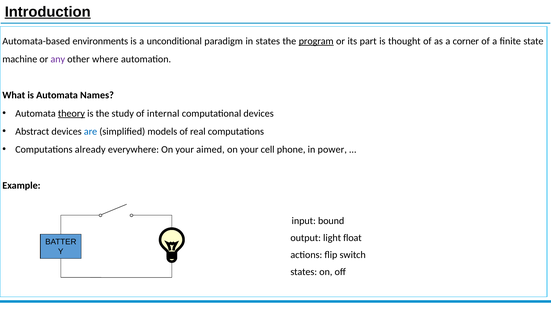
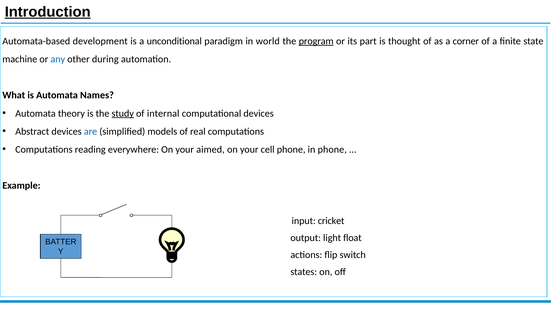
environments: environments -> development (100, 41)
in states: states -> world (268, 41)
any colour: purple -> blue (58, 59)
where: where -> during (105, 59)
theory underline: present -> none (71, 113)
study underline: none -> present (123, 113)
already: already -> reading (90, 149)
in power: power -> phone (332, 149)
bound: bound -> cricket (331, 221)
